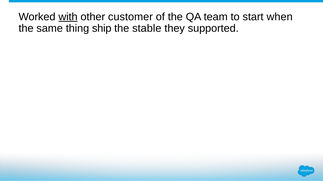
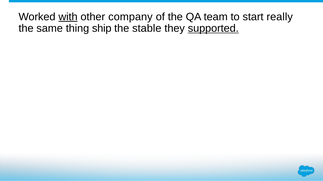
customer: customer -> company (130, 17)
when: when -> really (280, 17)
supported underline: none -> present (213, 28)
